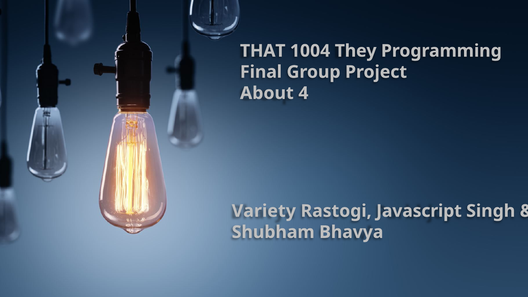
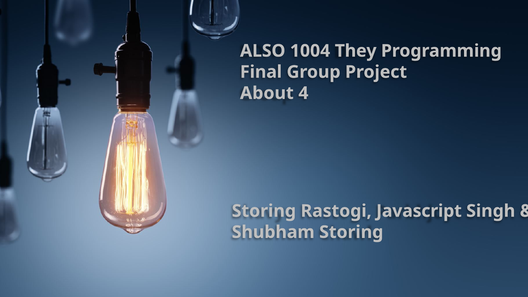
THAT: THAT -> ALSO (263, 51)
Variety: Variety -> Storing (264, 211)
Shubham Bhavya: Bhavya -> Storing (351, 232)
